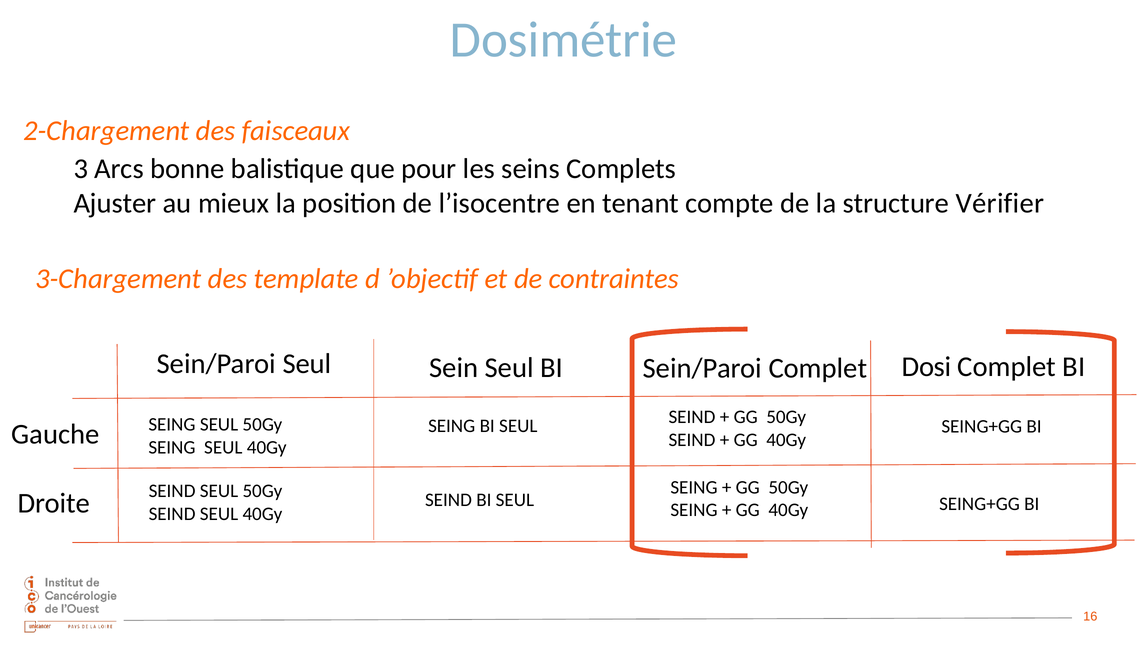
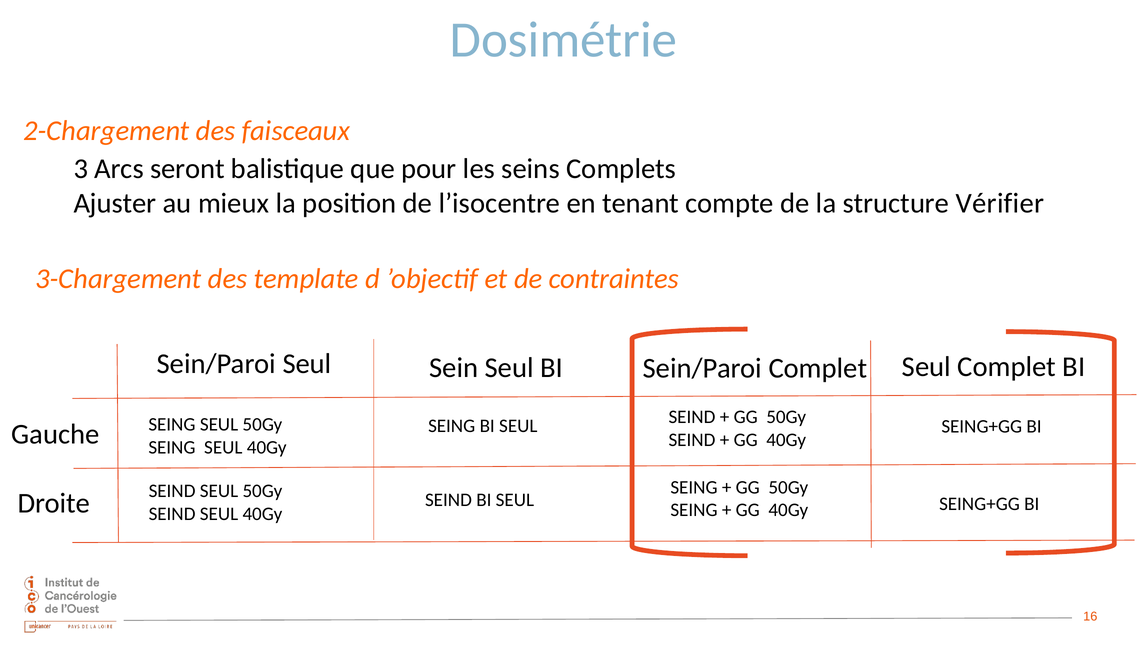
bonne: bonne -> seront (187, 169)
Complet Dosi: Dosi -> Seul (926, 367)
